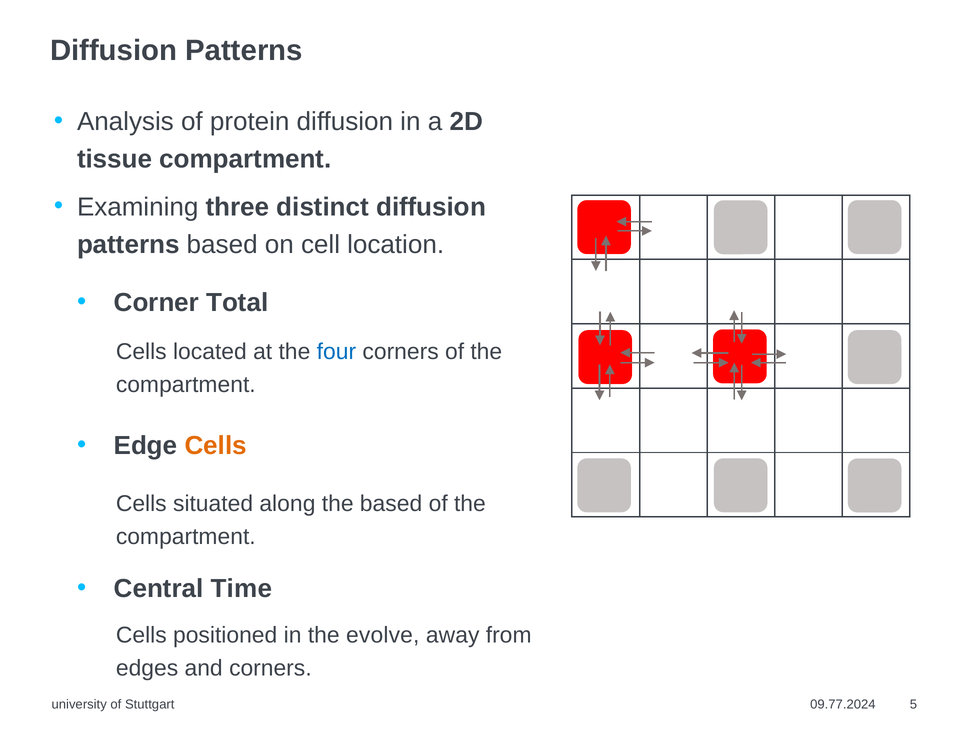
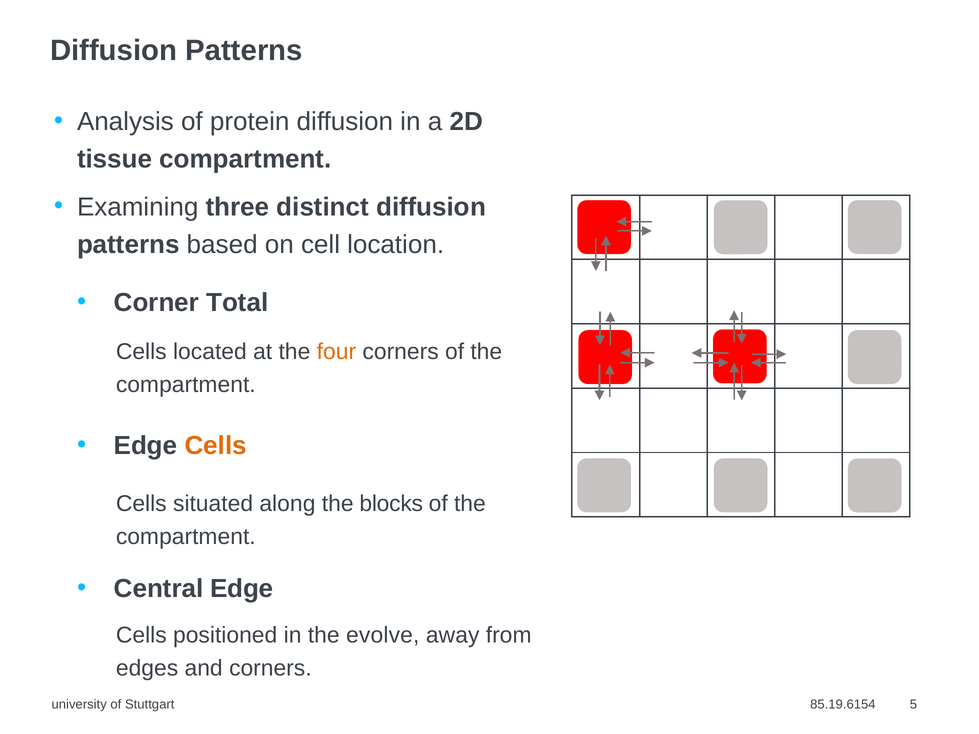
four colour: blue -> orange (336, 352)
the based: based -> blocks (391, 504)
Central Time: Time -> Edge (242, 589)
09.77.2024: 09.77.2024 -> 85.19.6154 (843, 705)
